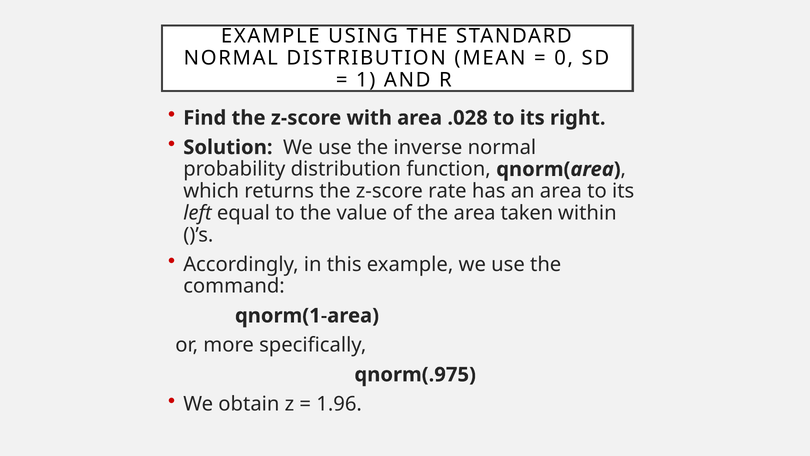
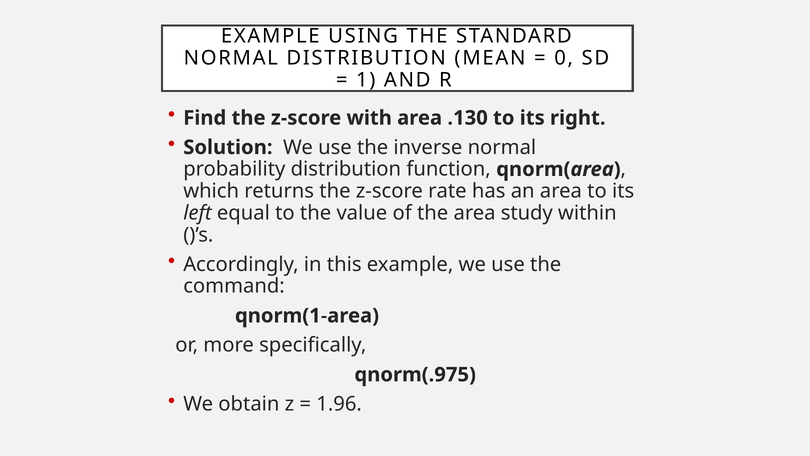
.028: .028 -> .130 (468, 118)
taken: taken -> study (527, 213)
